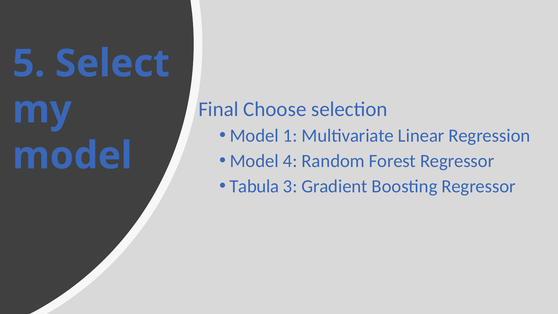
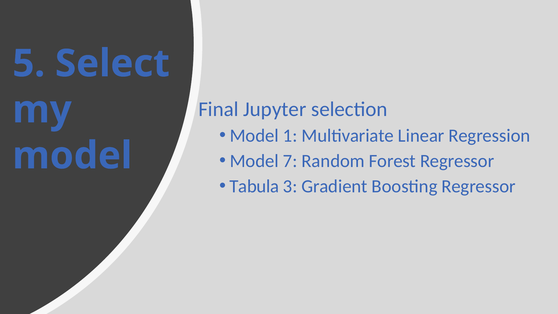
Choose: Choose -> Jupyter (275, 109)
4: 4 -> 7 (290, 161)
